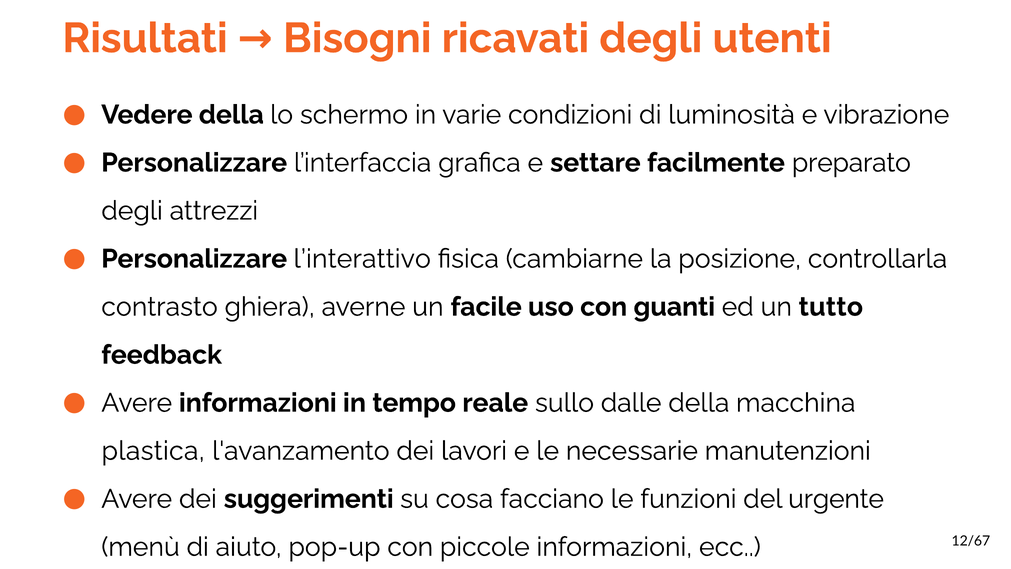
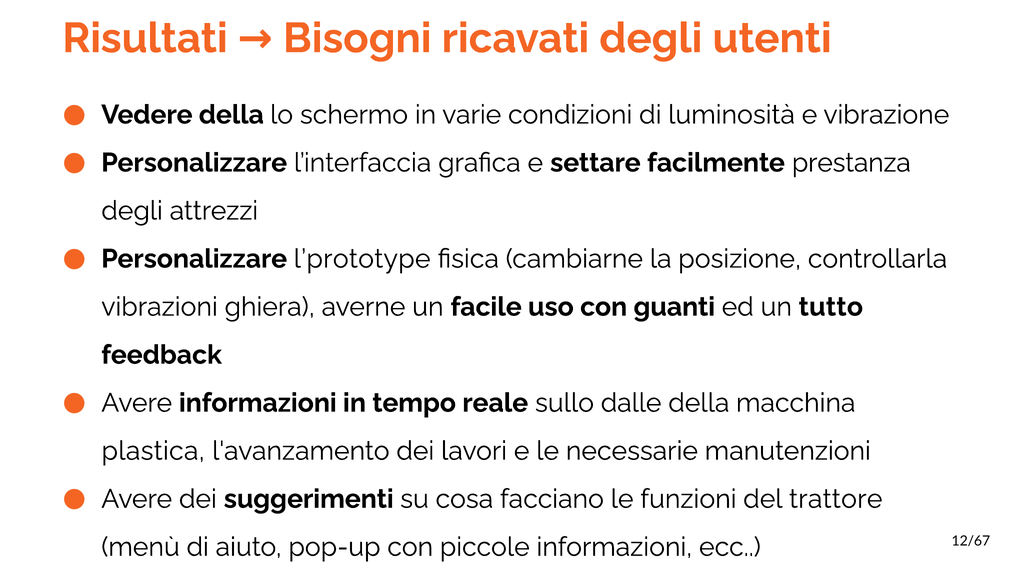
preparato: preparato -> prestanza (851, 163)
l’interattivo: l’interattivo -> l’prototype (362, 259)
contrasto: contrasto -> vibrazioni (160, 307)
urgente: urgente -> trattore (836, 499)
